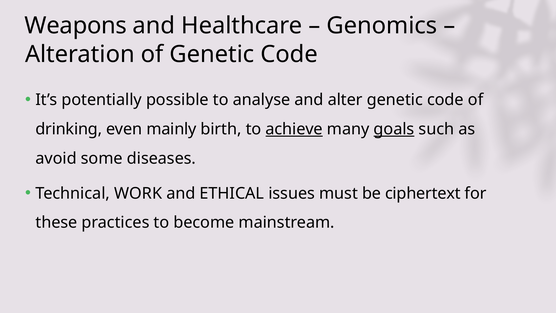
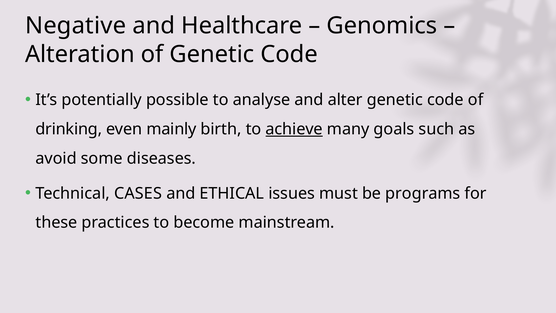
Weapons: Weapons -> Negative (76, 26)
goals underline: present -> none (394, 129)
WORK: WORK -> CASES (138, 193)
ciphertext: ciphertext -> programs (423, 193)
